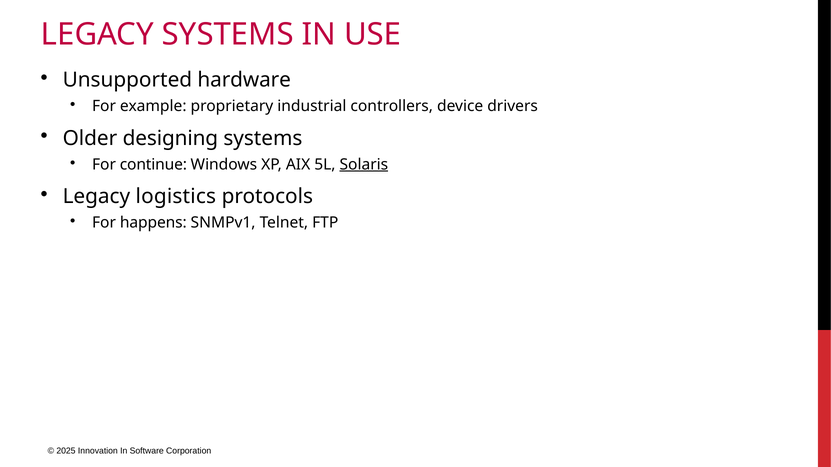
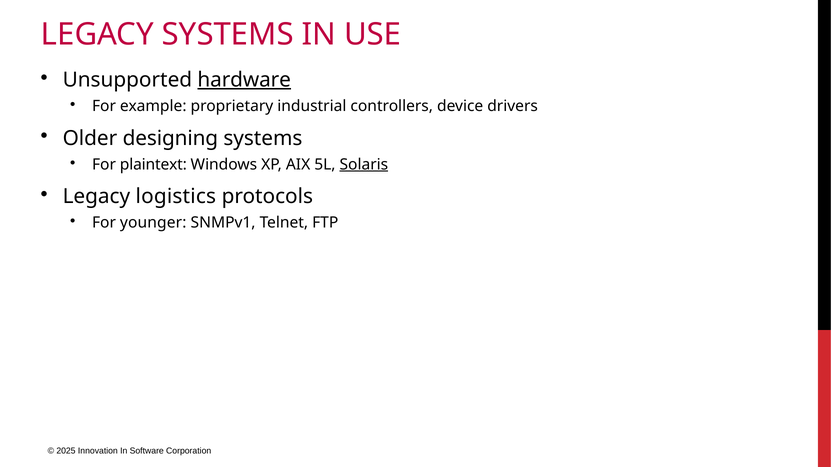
hardware underline: none -> present (244, 80)
continue: continue -> plaintext (153, 165)
happens: happens -> younger (153, 223)
